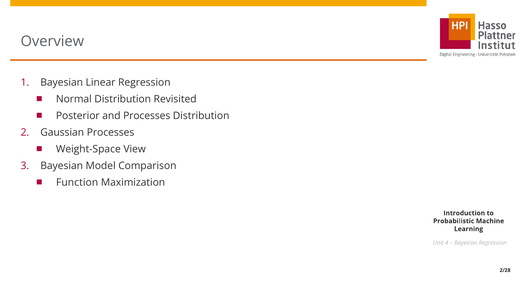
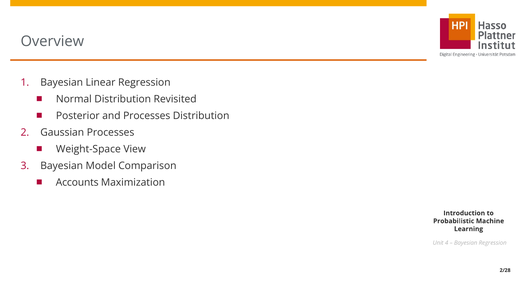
Function: Function -> Accounts (77, 182)
